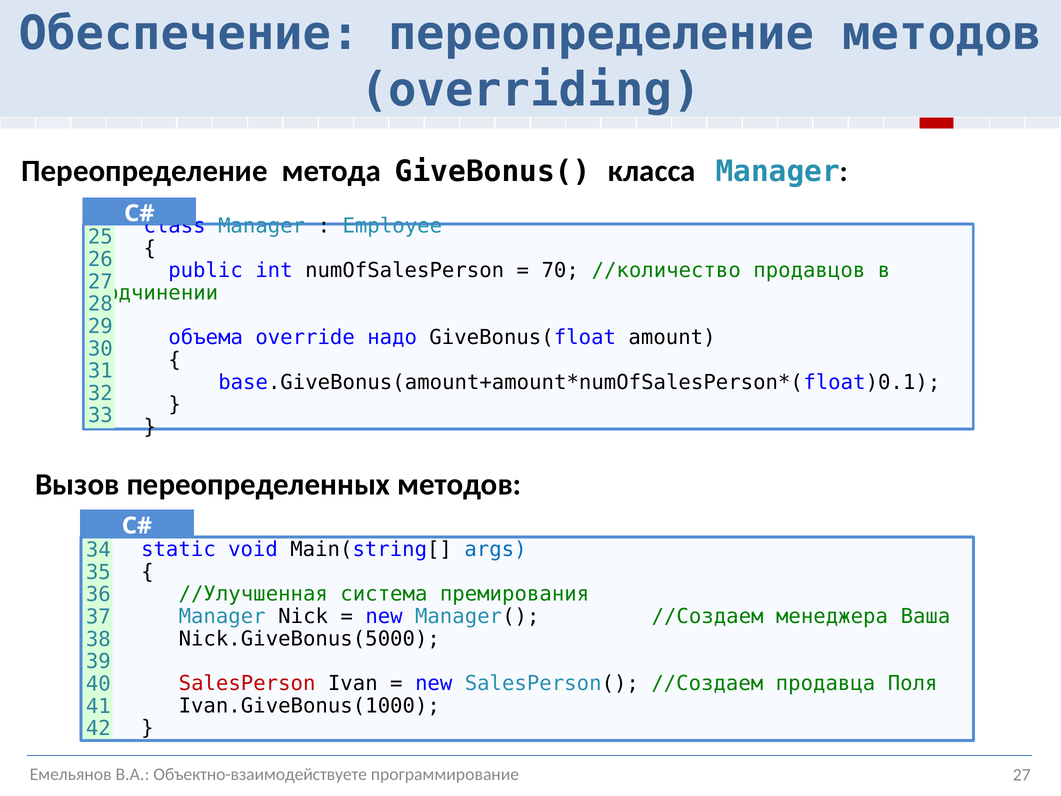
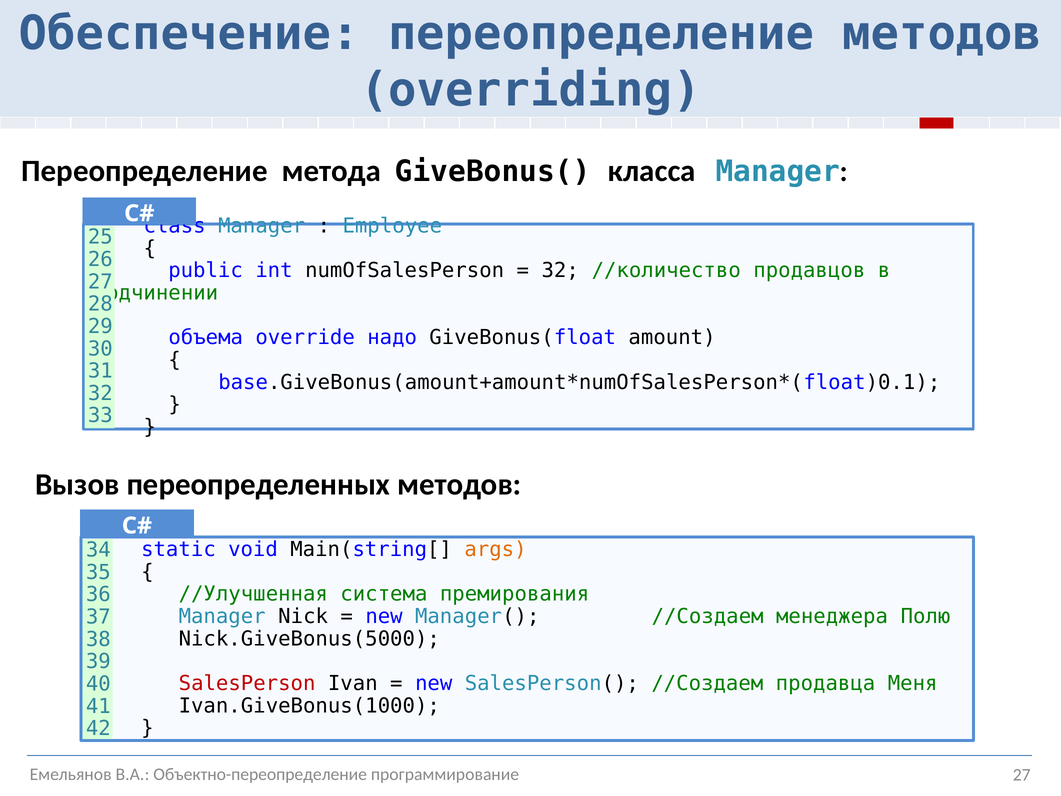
70: 70 -> 32 (560, 271)
args colour: blue -> orange (495, 549)
Ваша: Ваша -> Полю (925, 616)
Поля: Поля -> Меня (913, 683)
Объектно-взаимодействуете: Объектно-взаимодействуете -> Объектно-переопределение (260, 774)
